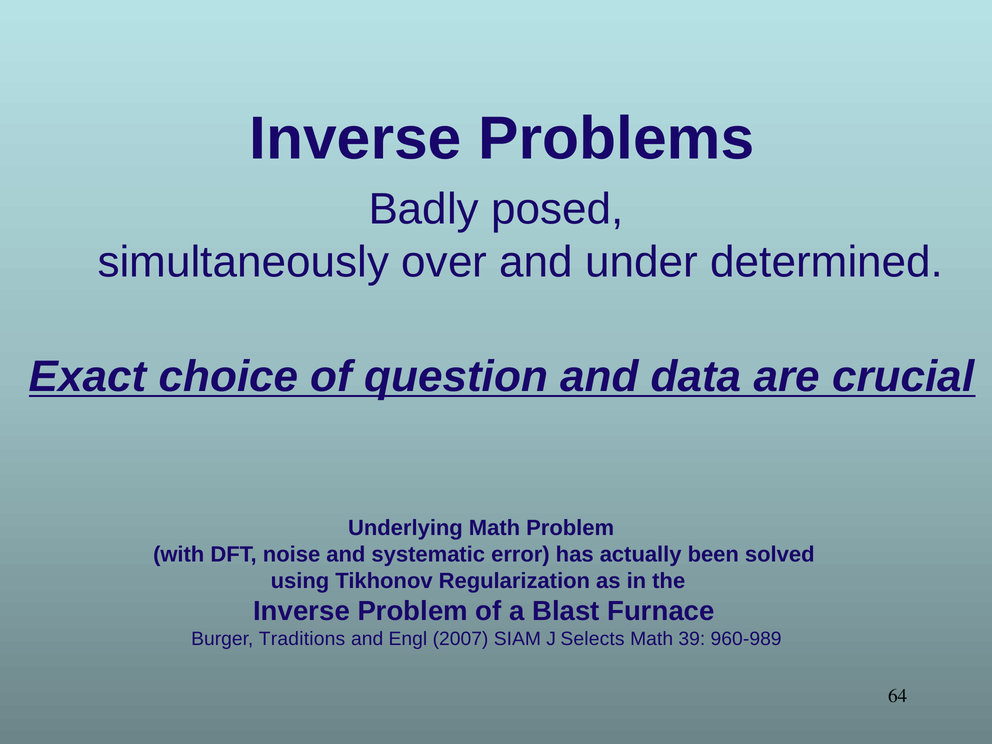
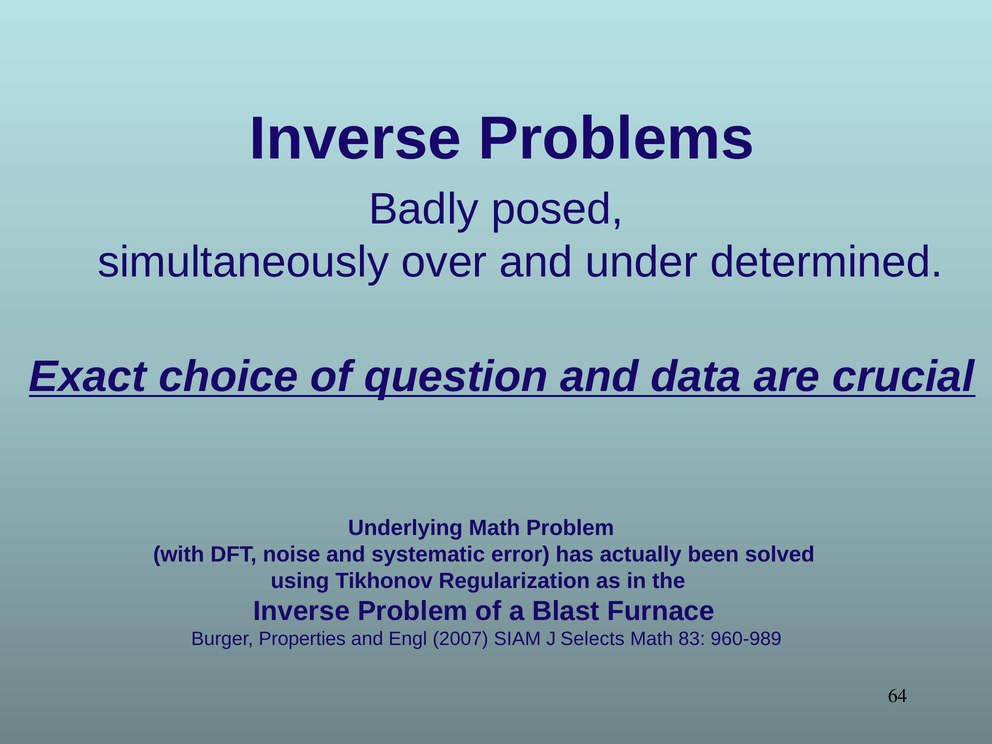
Traditions: Traditions -> Properties (302, 639)
39: 39 -> 83 (692, 639)
